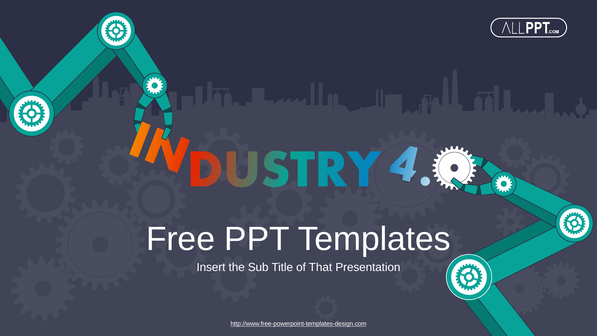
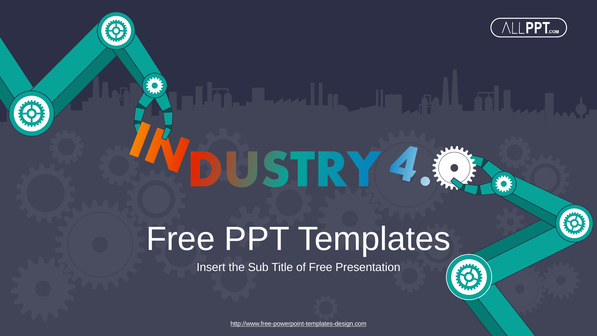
of That: That -> Free (321, 267)
